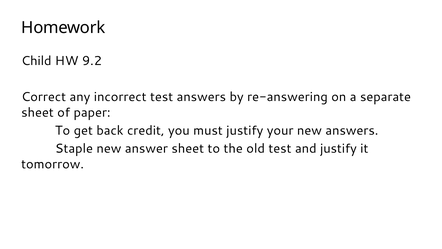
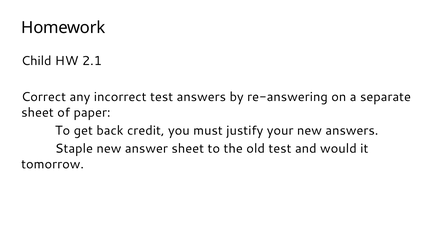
9.2: 9.2 -> 2.1 (92, 61)
and justify: justify -> would (338, 148)
